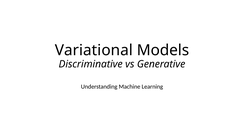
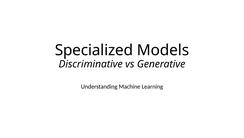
Variational: Variational -> Specialized (94, 50)
